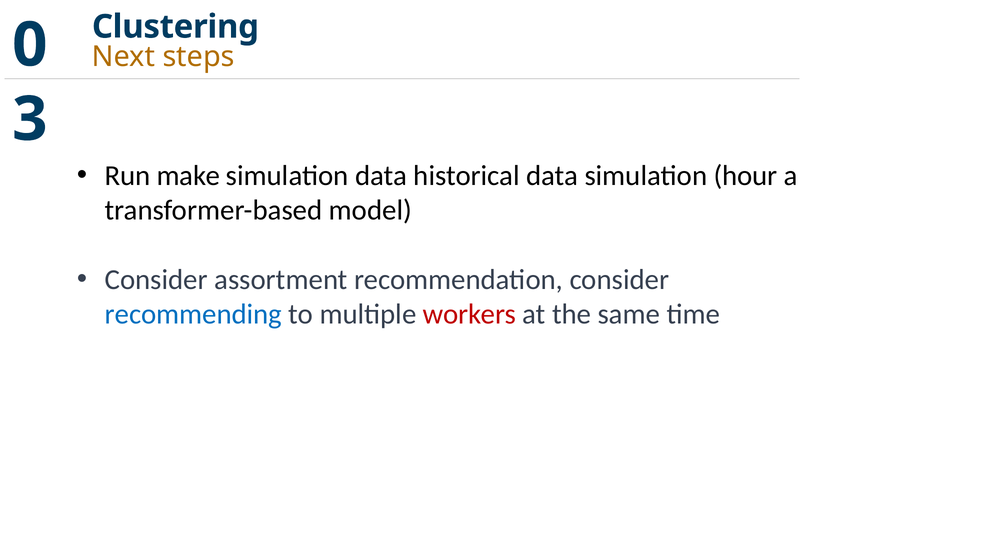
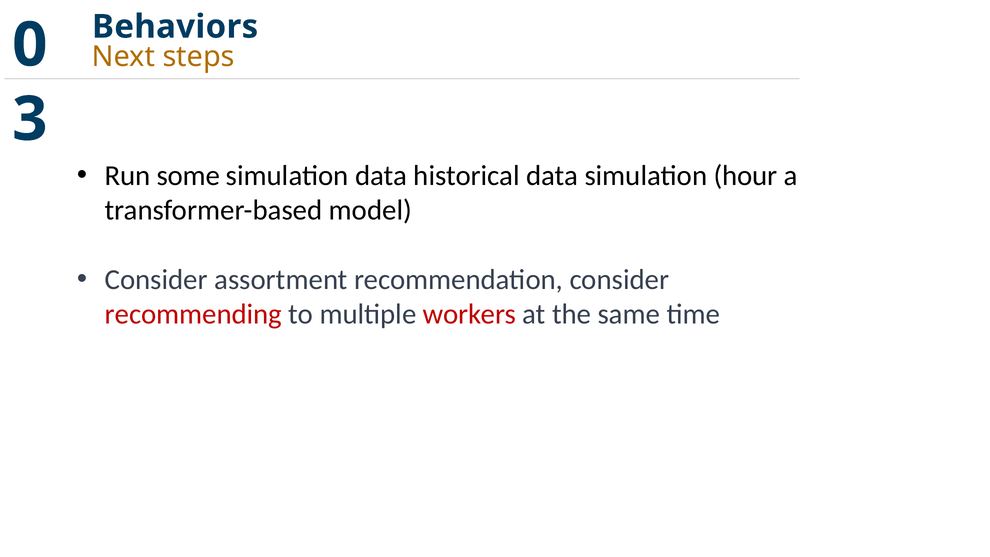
Clustering: Clustering -> Behaviors (175, 27)
make: make -> some (188, 176)
recommending colour: blue -> red (193, 314)
